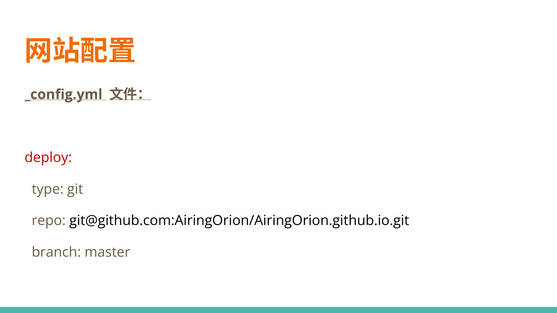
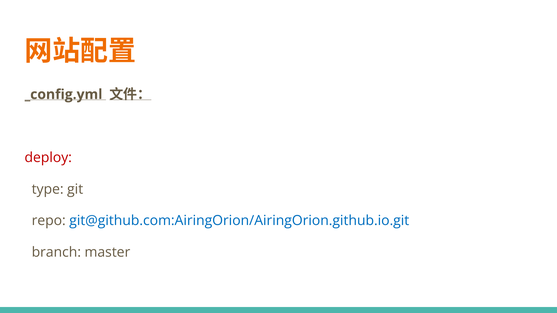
git@github.com:AiringOrion/AiringOrion.github.io.git colour: black -> blue (239, 221)
